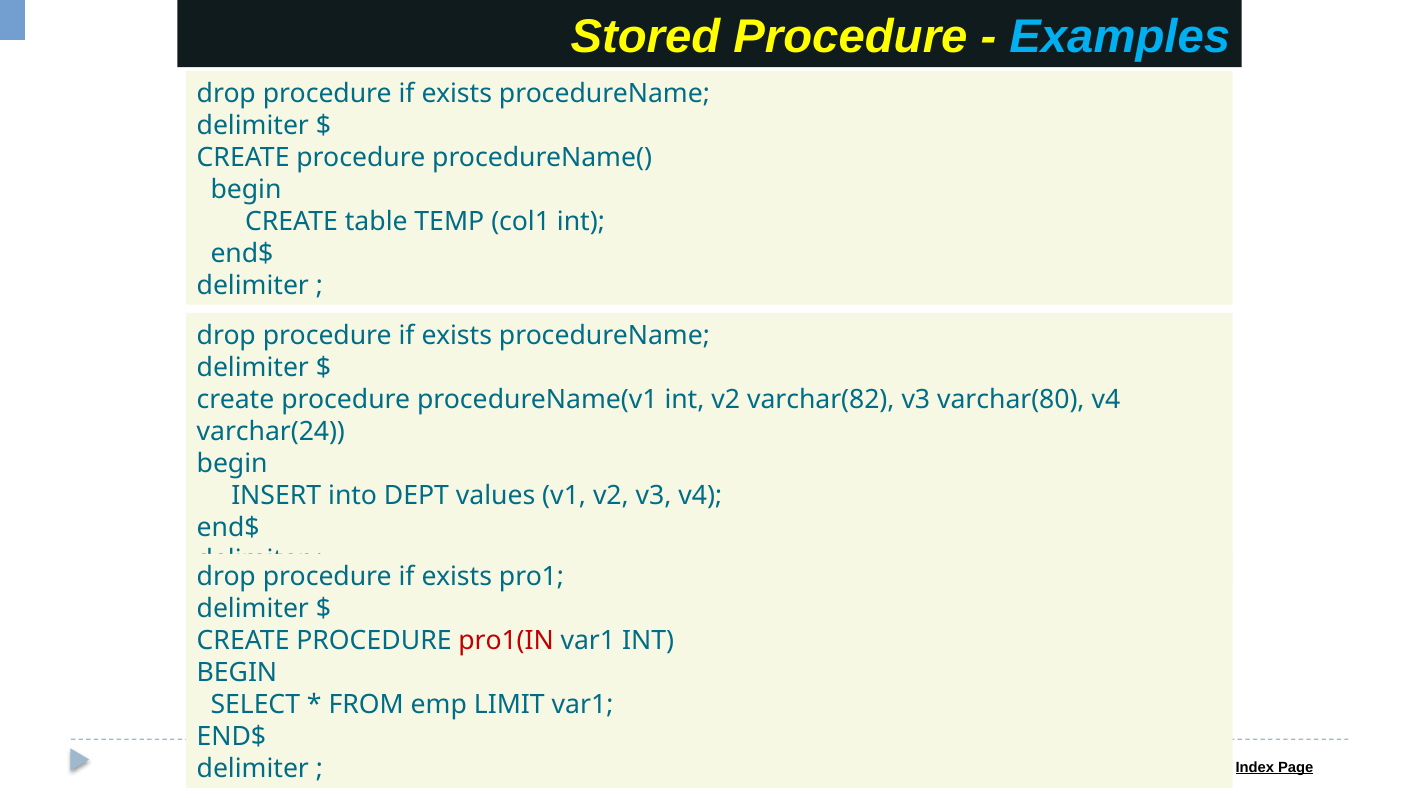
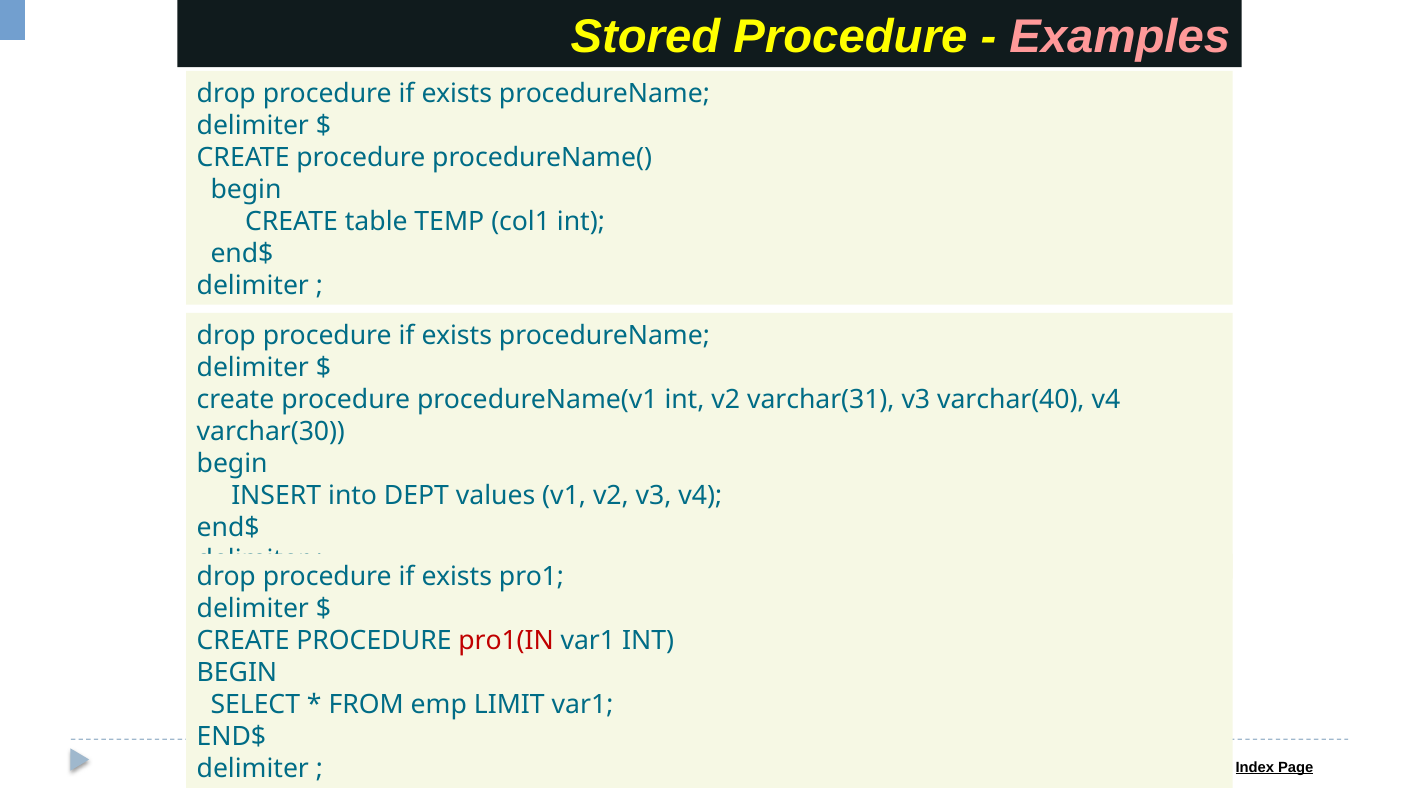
Examples colour: light blue -> pink (1120, 37)
varchar(82: varchar(82 -> varchar(31 (821, 400)
varchar(80: varchar(80 -> varchar(40 (1011, 400)
varchar(24: varchar(24 -> varchar(30 (271, 432)
